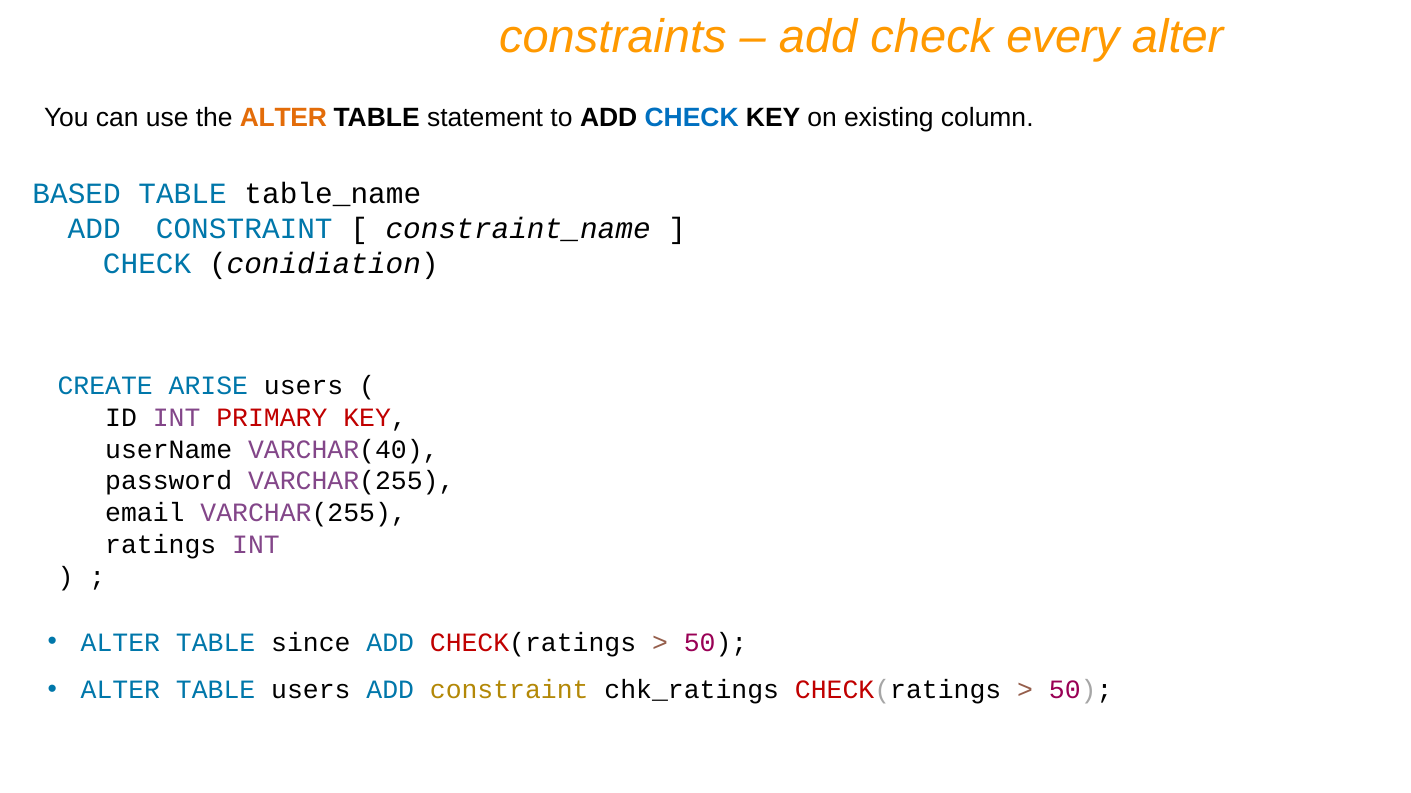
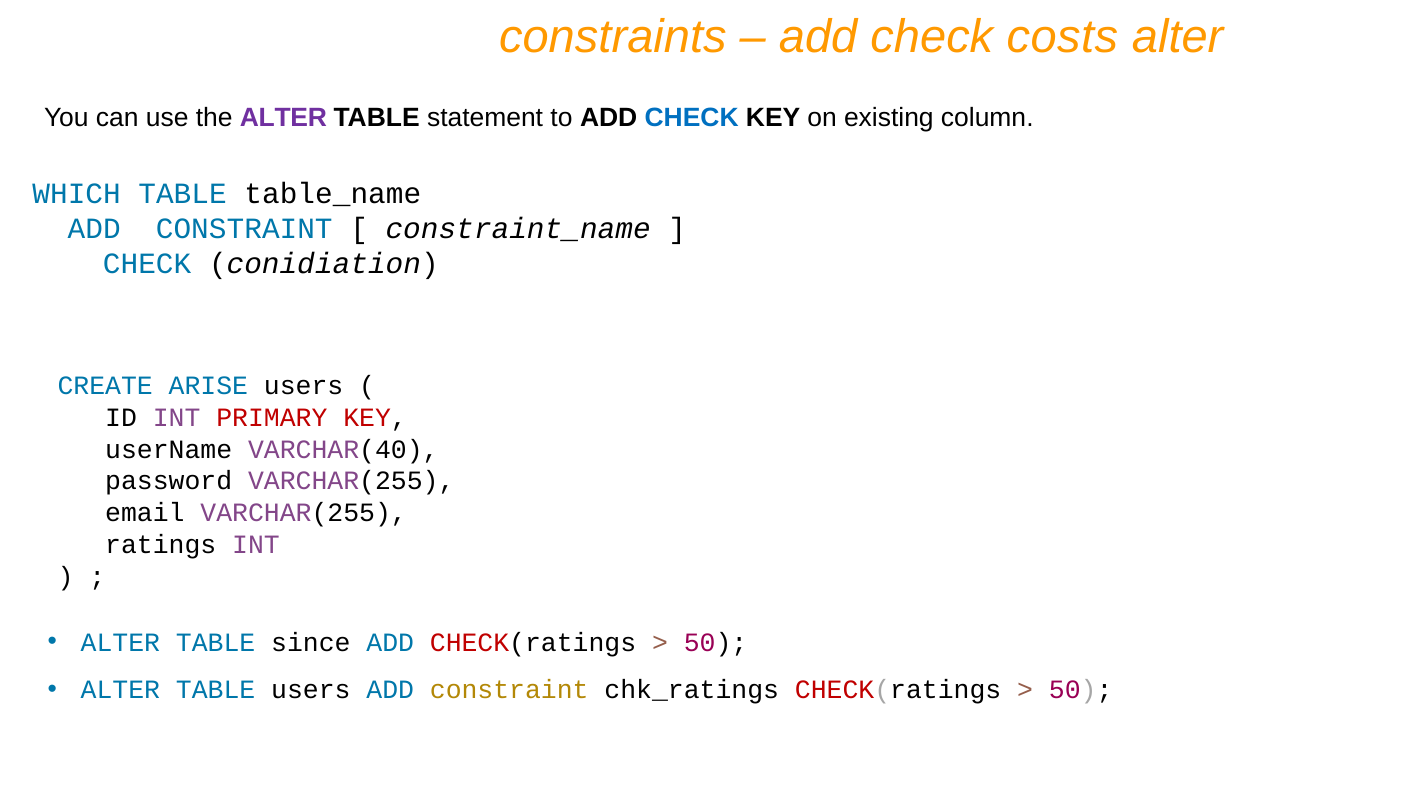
every: every -> costs (1062, 37)
ALTER colour: orange -> purple (283, 118)
BASED: BASED -> WHICH (77, 194)
